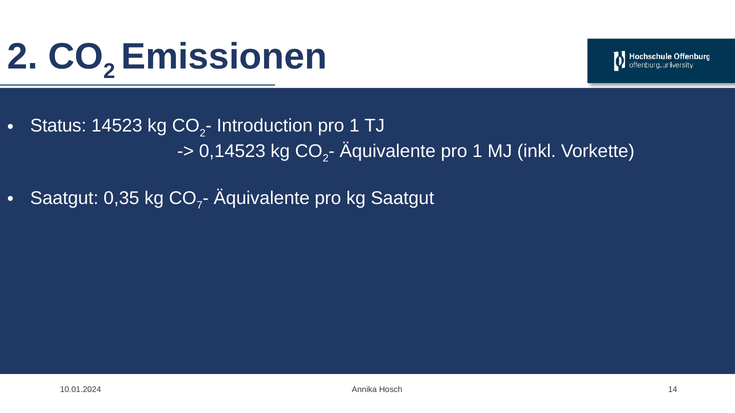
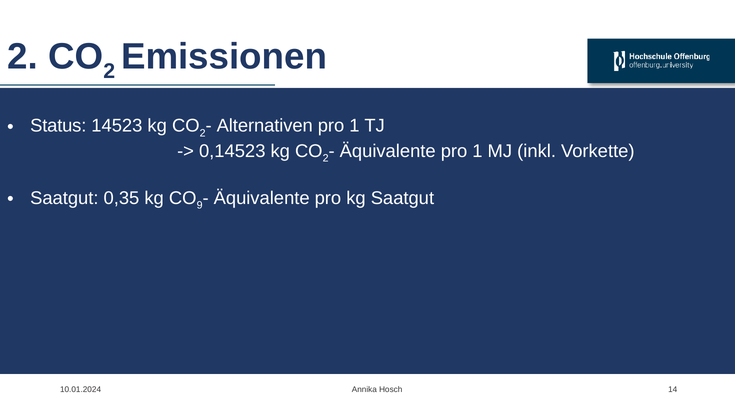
Introduction: Introduction -> Alternativen (265, 126)
7: 7 -> 9 (200, 205)
